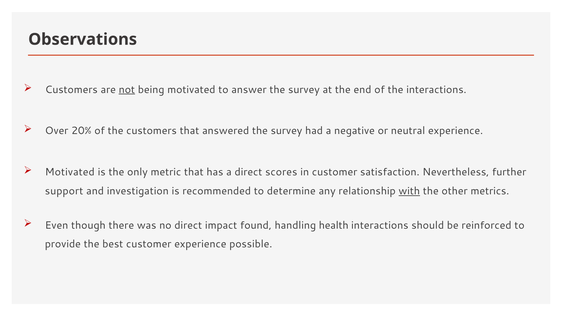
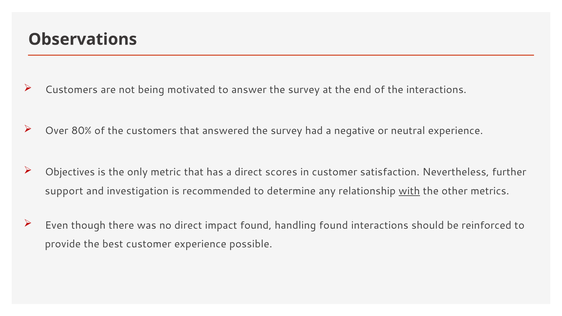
not underline: present -> none (127, 90)
20%: 20% -> 80% (81, 131)
Motivated: Motivated -> Objectives (70, 172)
handling health: health -> found (334, 225)
